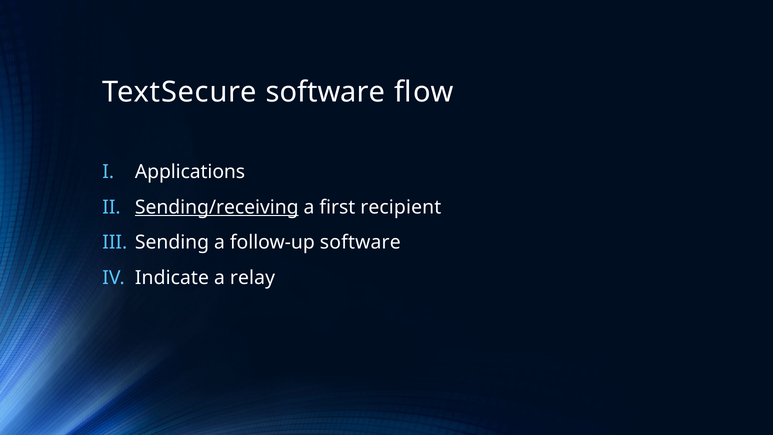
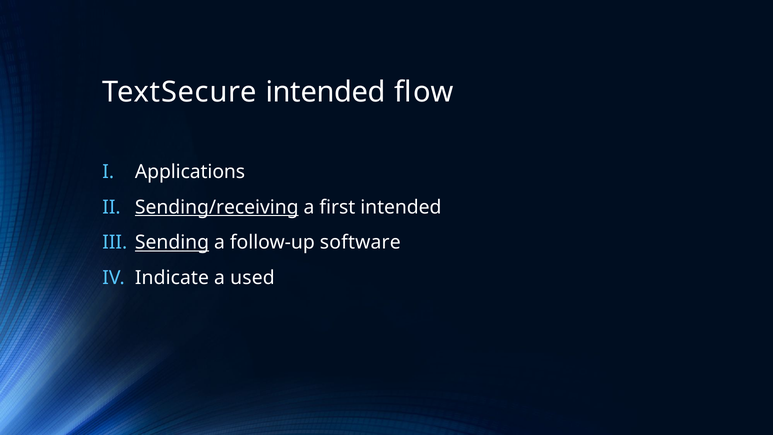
TextSecure software: software -> intended (326, 92)
first recipient: recipient -> intended (401, 207)
Sending underline: none -> present (172, 242)
relay: relay -> used (252, 278)
